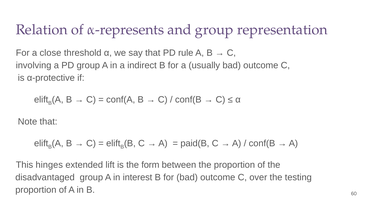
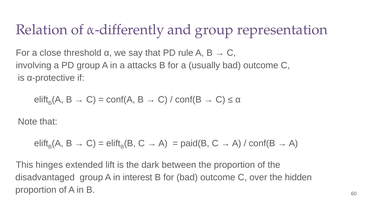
α-represents: α-represents -> α-differently (126, 30)
indirect: indirect -> attacks (142, 66)
form: form -> dark (150, 165)
testing: testing -> hidden (298, 178)
